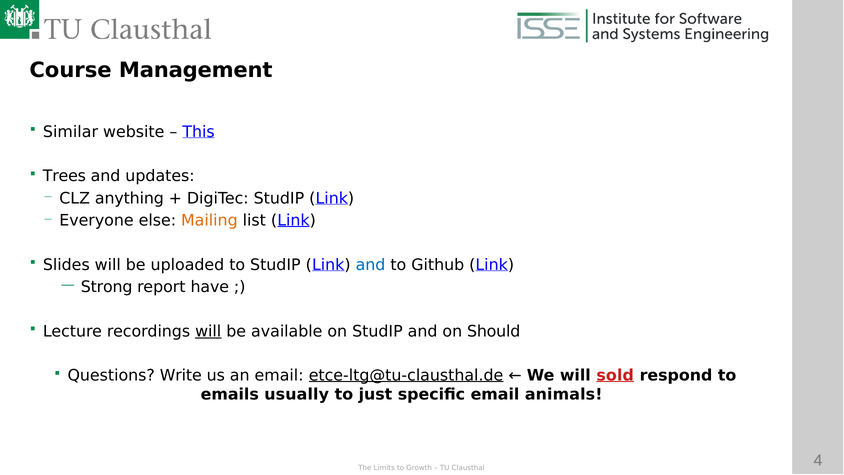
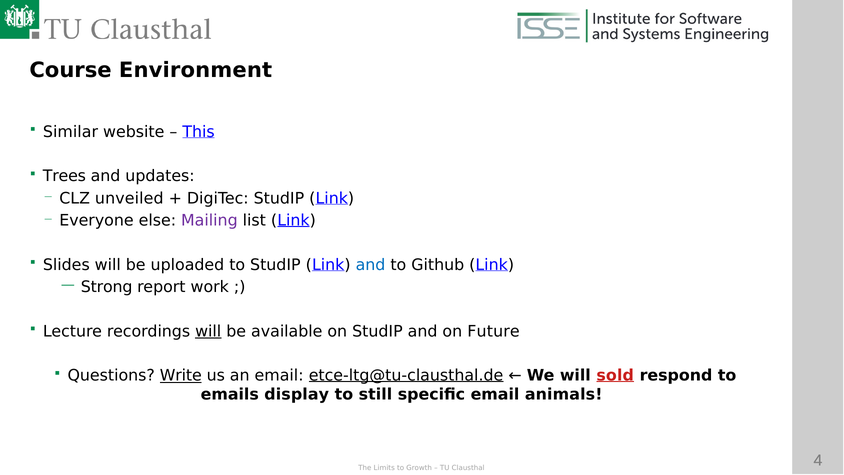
Management: Management -> Environment (196, 70)
anything: anything -> unveiled (129, 198)
Mailing colour: orange -> purple (209, 220)
have: have -> work (210, 287)
Should: Should -> Future (494, 331)
Write underline: none -> present (181, 375)
usually: usually -> display (297, 394)
just: just -> still (375, 394)
